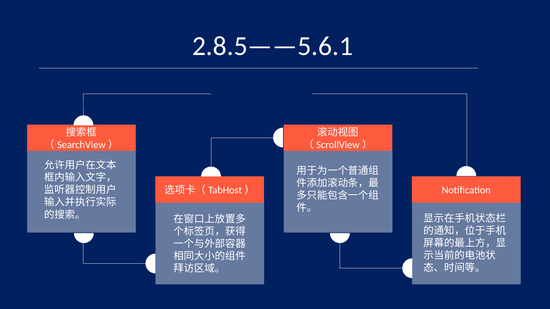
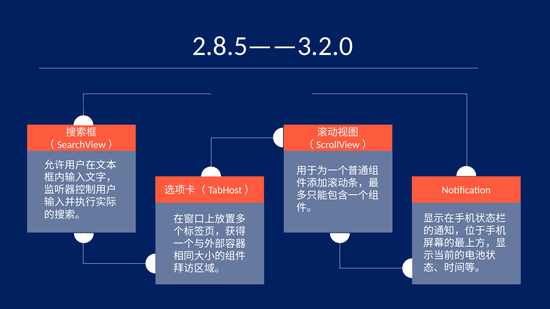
2.8.5——5.6.1: 2.8.5——5.6.1 -> 2.8.5——3.2.0 (272, 46)
